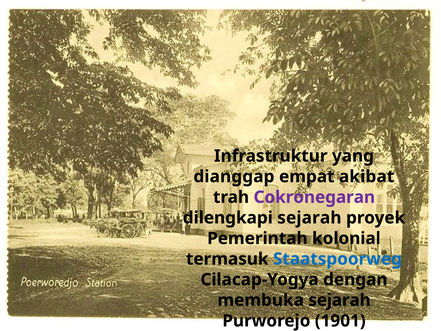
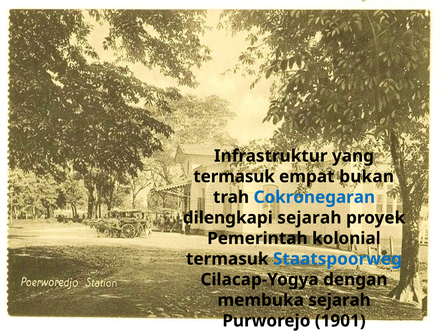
dianggap: dianggap -> termasuk (234, 176)
akibat: akibat -> bukan (367, 176)
Cokronegaran colour: purple -> blue (314, 197)
